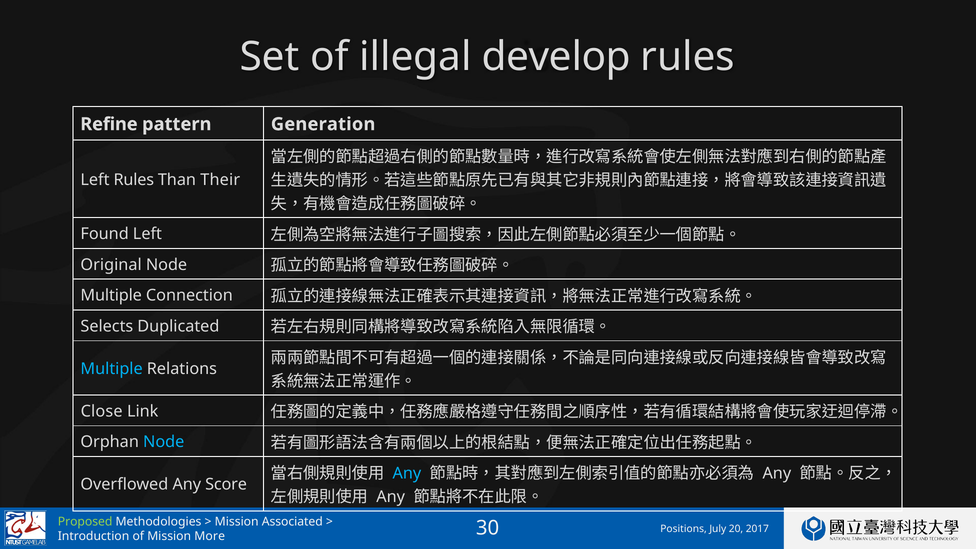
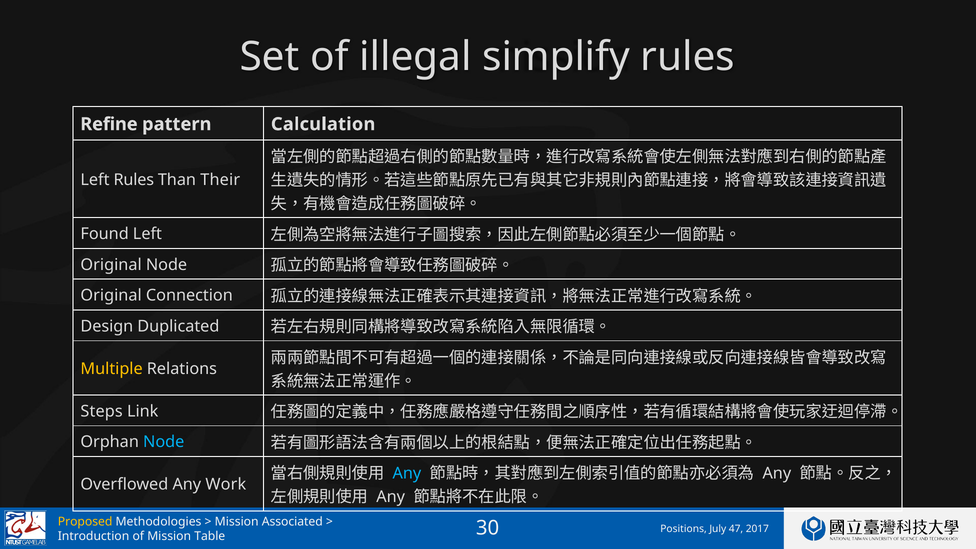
develop: develop -> simplify (556, 57)
Generation: Generation -> Calculation (323, 124)
Multiple: Multiple -> Original (111, 295)
Selects: Selects -> Design (107, 326)
Multiple colour: light blue -> yellow (112, 369)
Close: Close -> Steps (102, 411)
Score: Score -> Work (226, 485)
Proposed colour: light green -> yellow (85, 522)
20: 20 -> 47 (736, 529)
More: More -> Table (210, 536)
